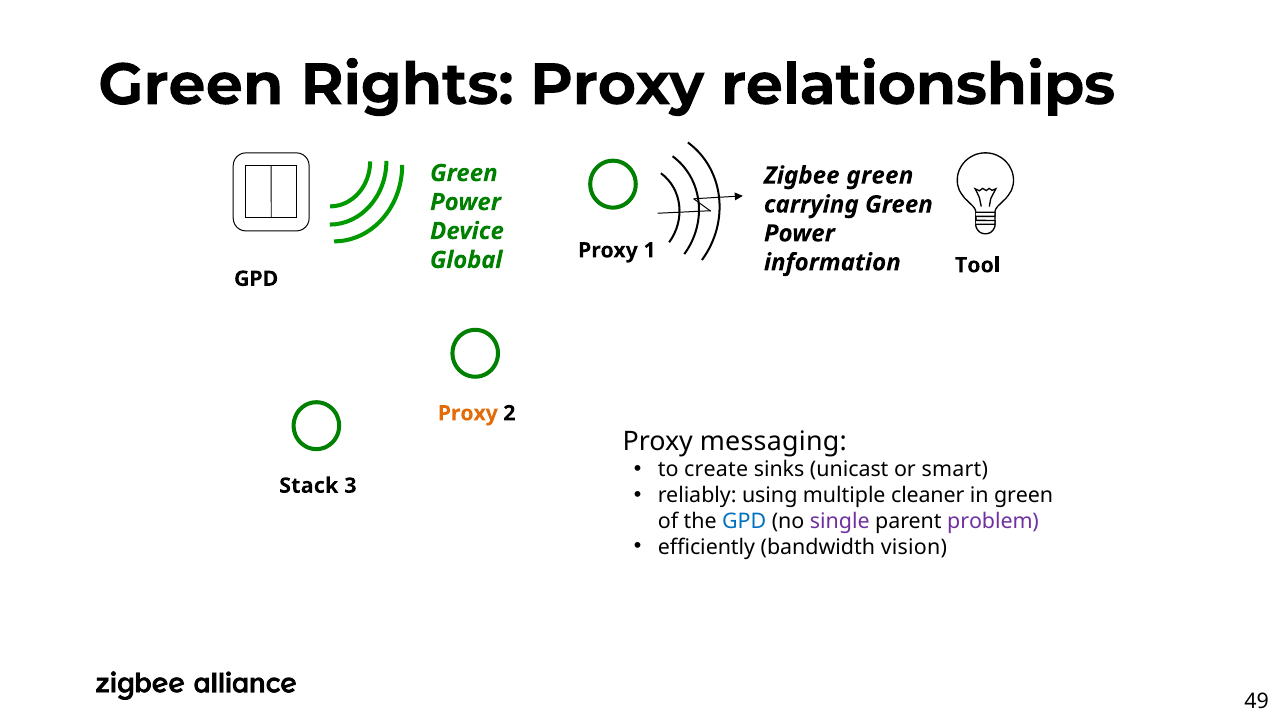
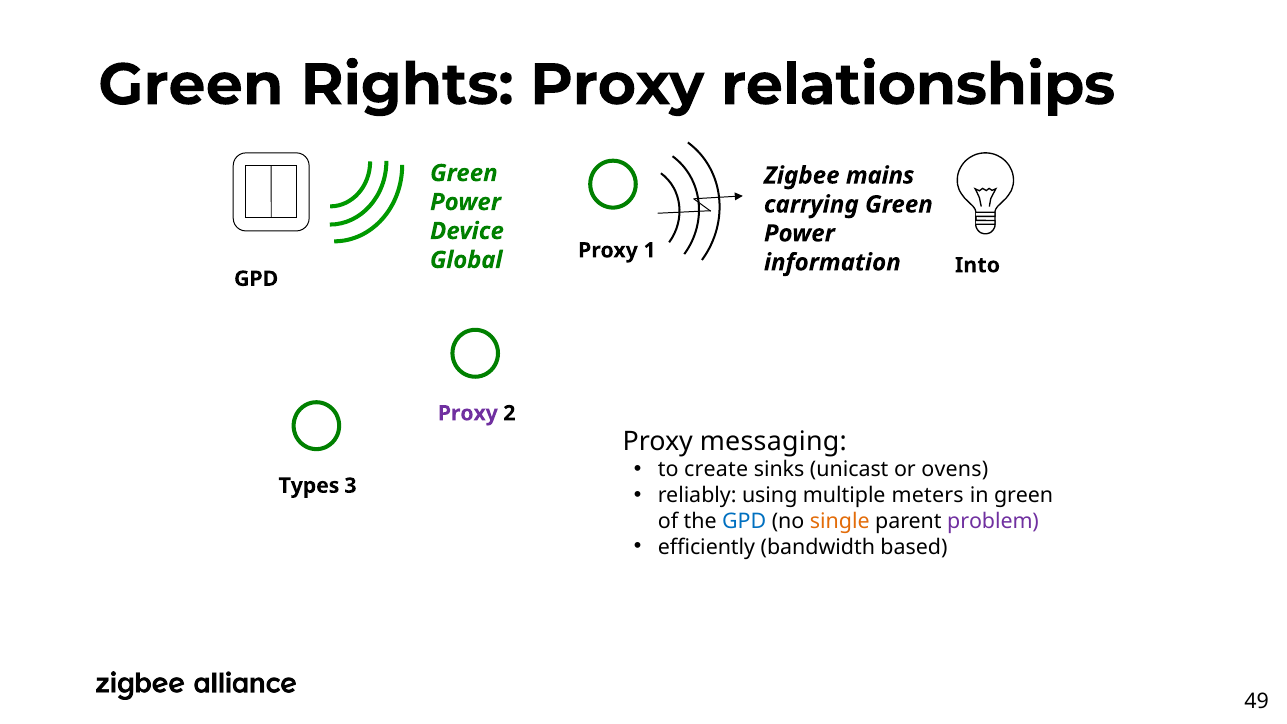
Zigbee green: green -> mains (880, 176)
Tool: Tool -> Into (977, 265)
Proxy colour: orange -> purple (468, 413)
smart: smart -> ovens (955, 470)
Stack: Stack -> Types (309, 486)
cleaner: cleaner -> meters (928, 496)
single colour: purple -> orange (840, 521)
vision: vision -> based (914, 547)
